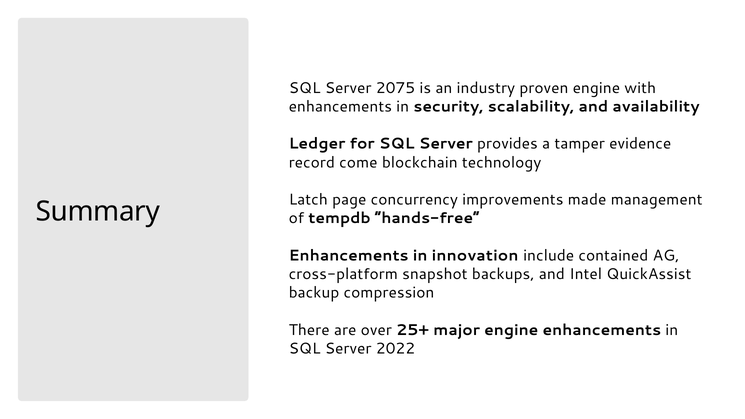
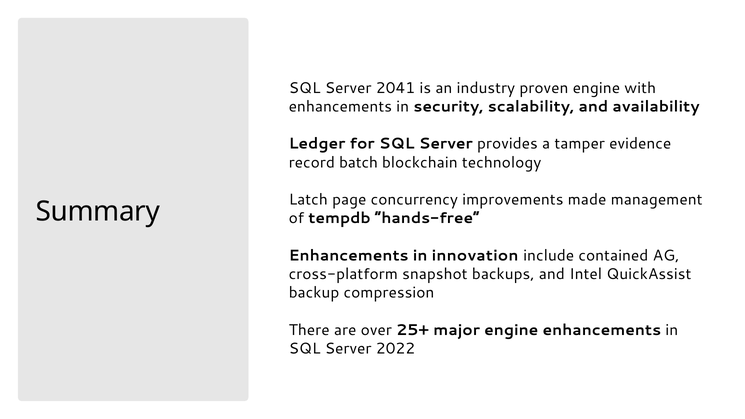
2075: 2075 -> 2041 (395, 88)
come: come -> batch (359, 162)
